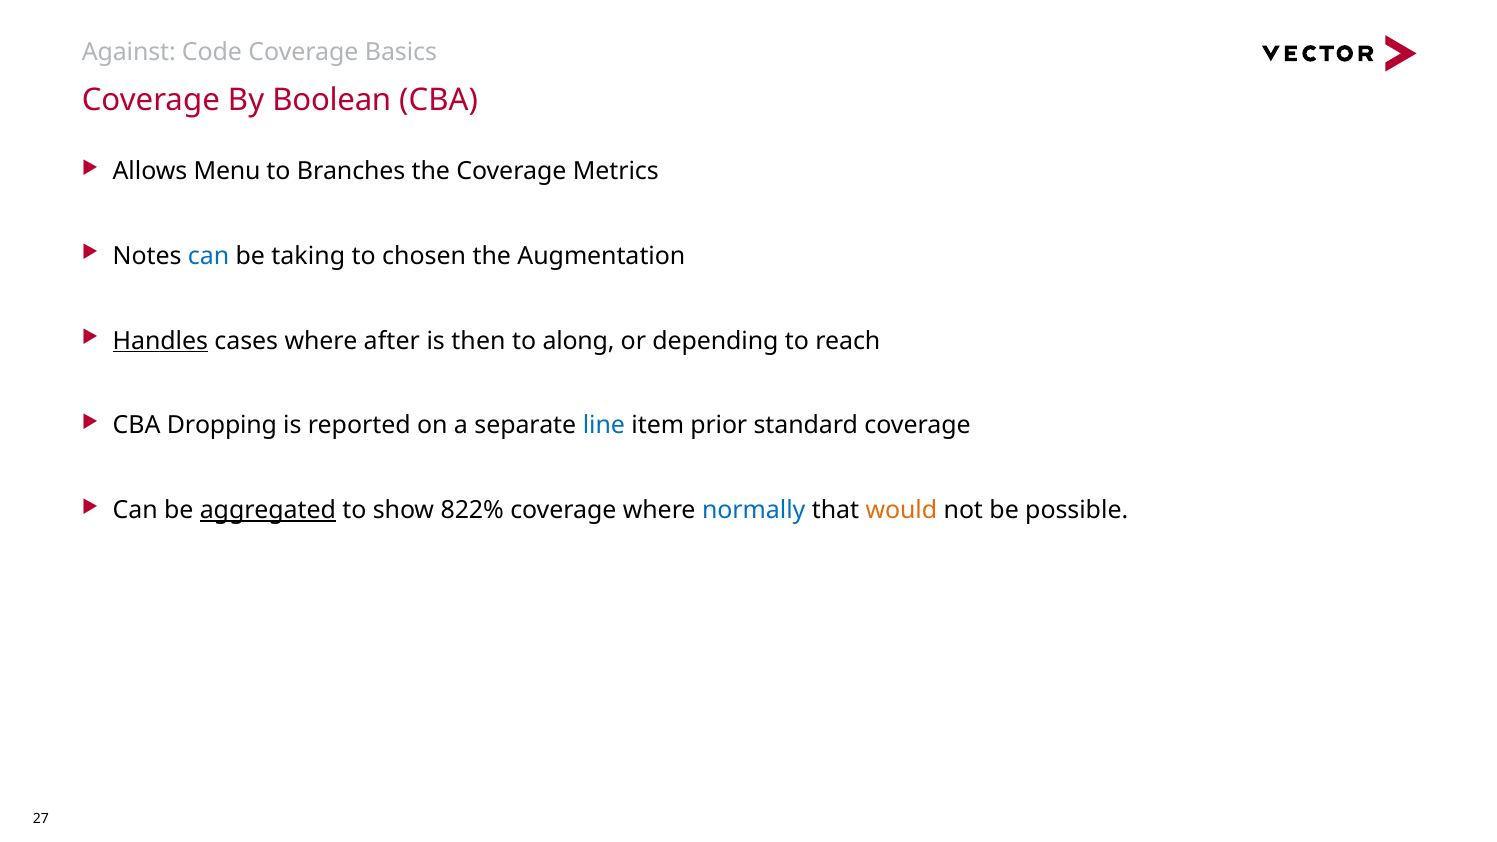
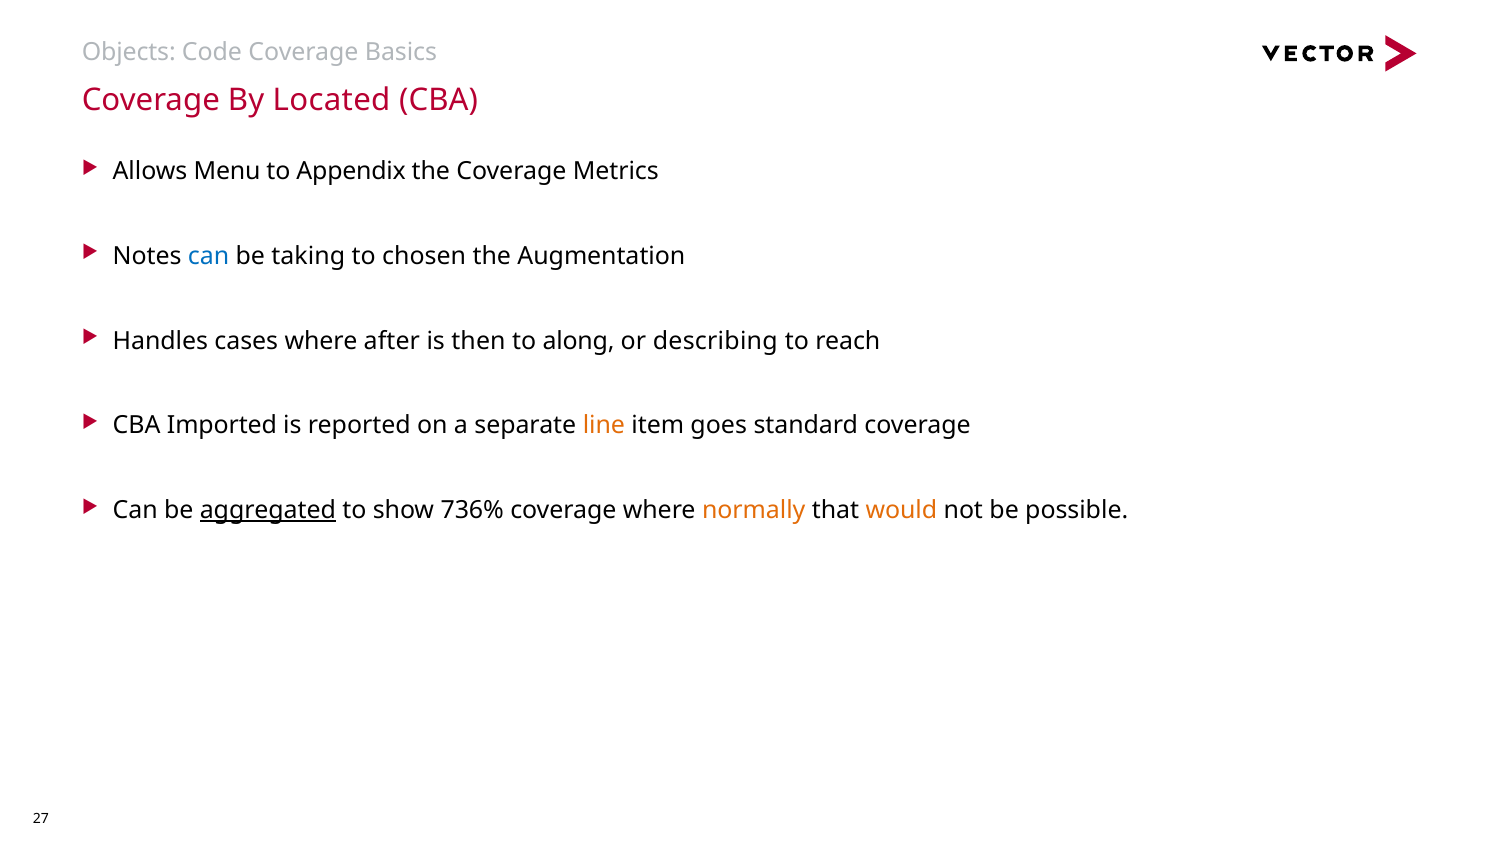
Against: Against -> Objects (129, 53)
Boolean: Boolean -> Located (332, 101)
Branches: Branches -> Appendix (351, 171)
Handles underline: present -> none (160, 341)
depending: depending -> describing (715, 341)
Dropping: Dropping -> Imported (222, 426)
line colour: blue -> orange (604, 426)
prior: prior -> goes (719, 426)
822%: 822% -> 736% (472, 511)
normally colour: blue -> orange (754, 511)
